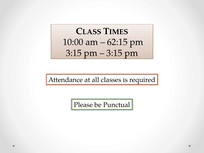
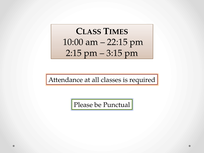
62:15: 62:15 -> 22:15 (117, 42)
3:15: 3:15 -> 2:15 (74, 53)
